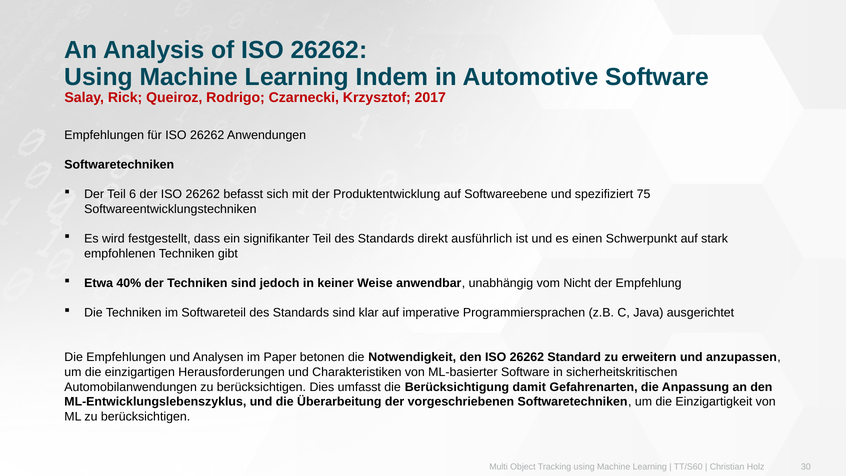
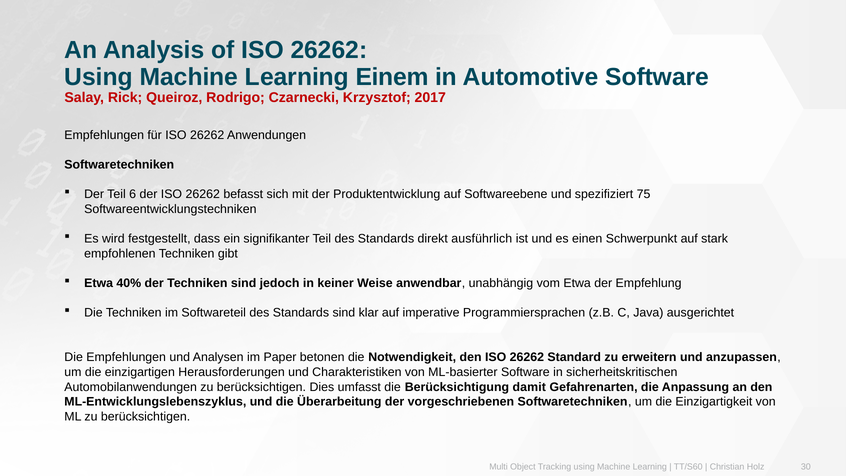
Indem: Indem -> Einem (392, 77)
vom Nicht: Nicht -> Etwa (577, 283)
